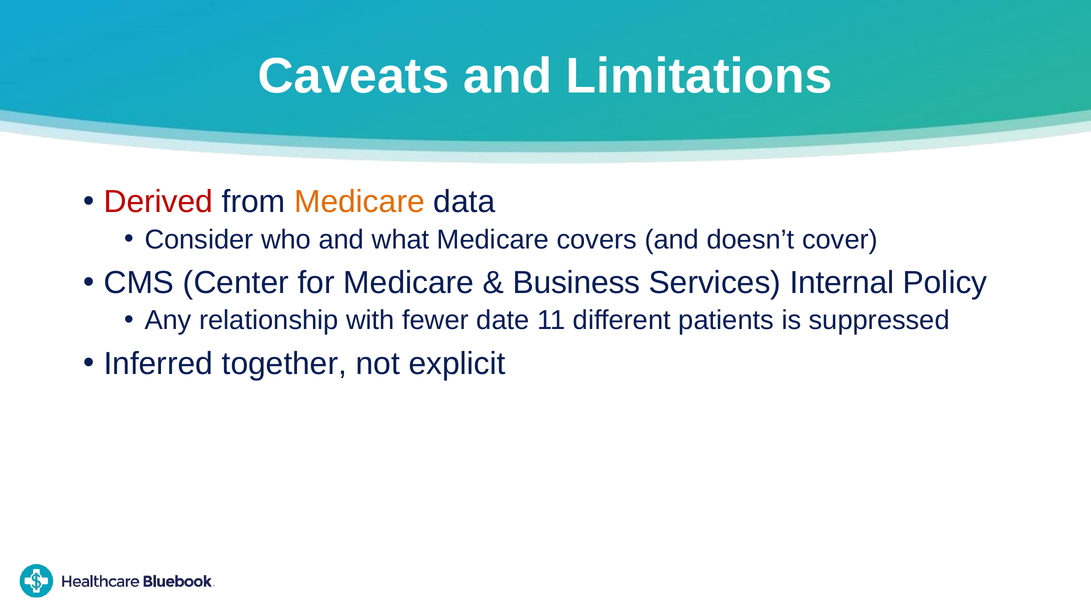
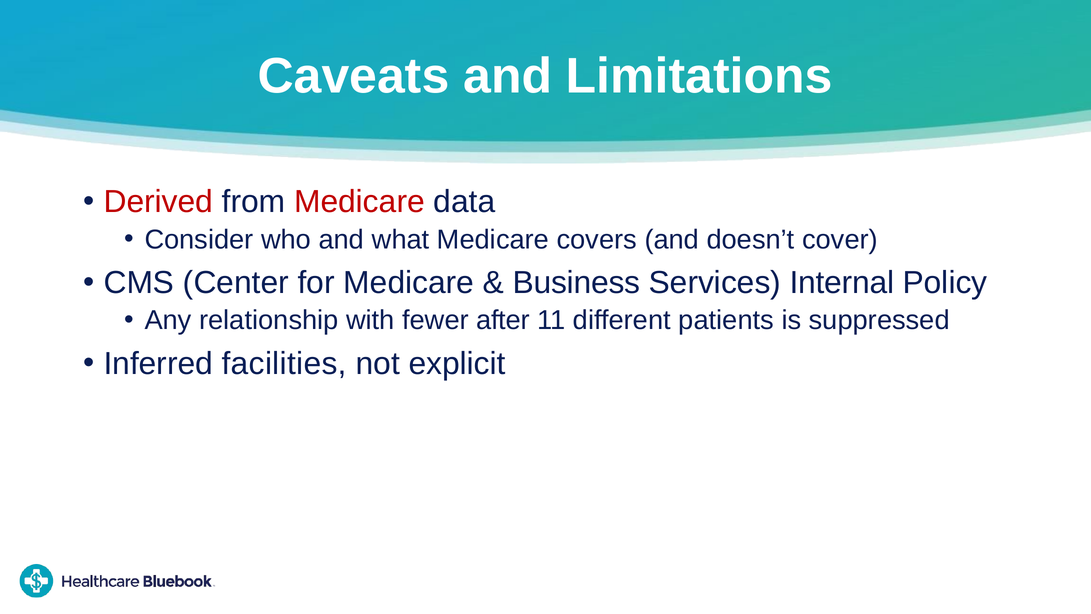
Medicare colour: orange -> red (359, 202)
date: date -> after (503, 320)
together: together -> facilities (284, 364)
